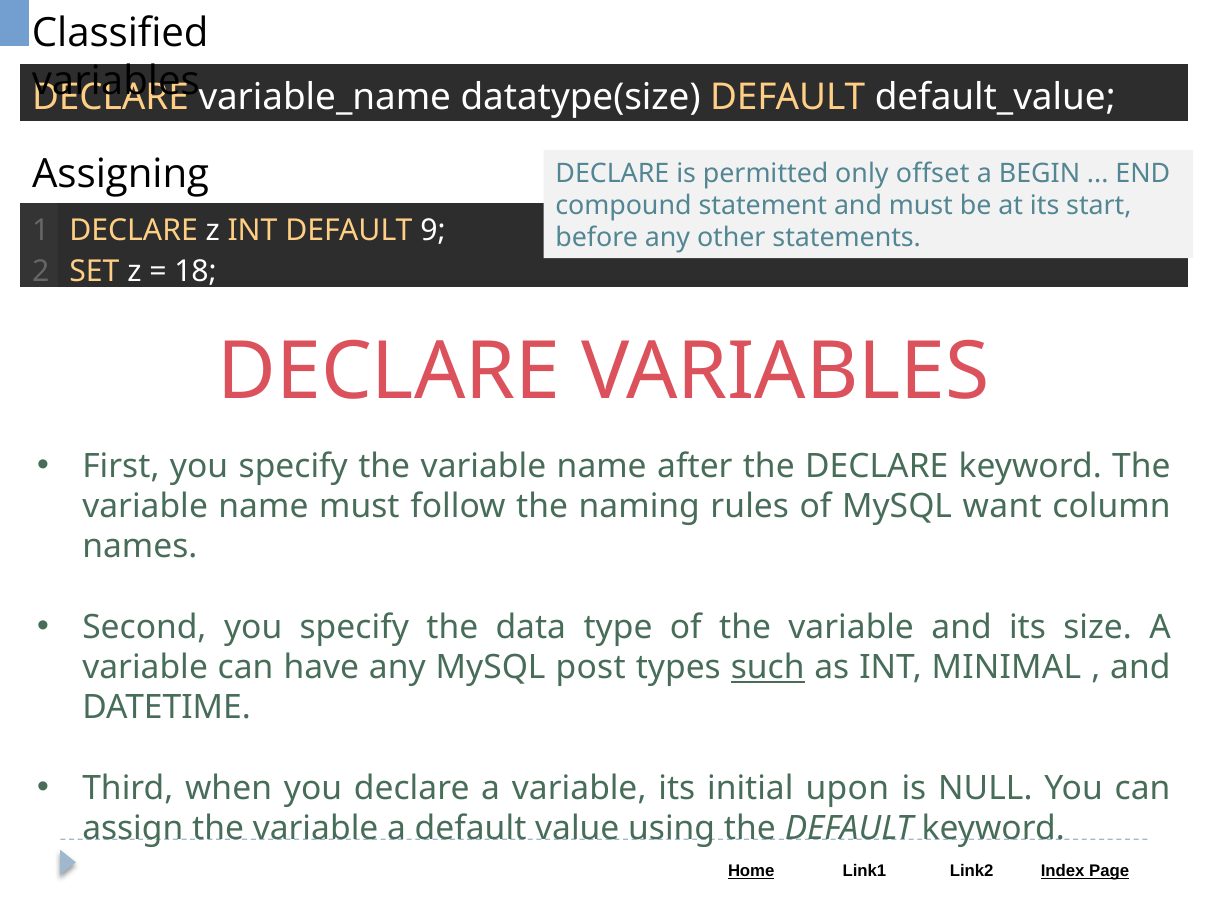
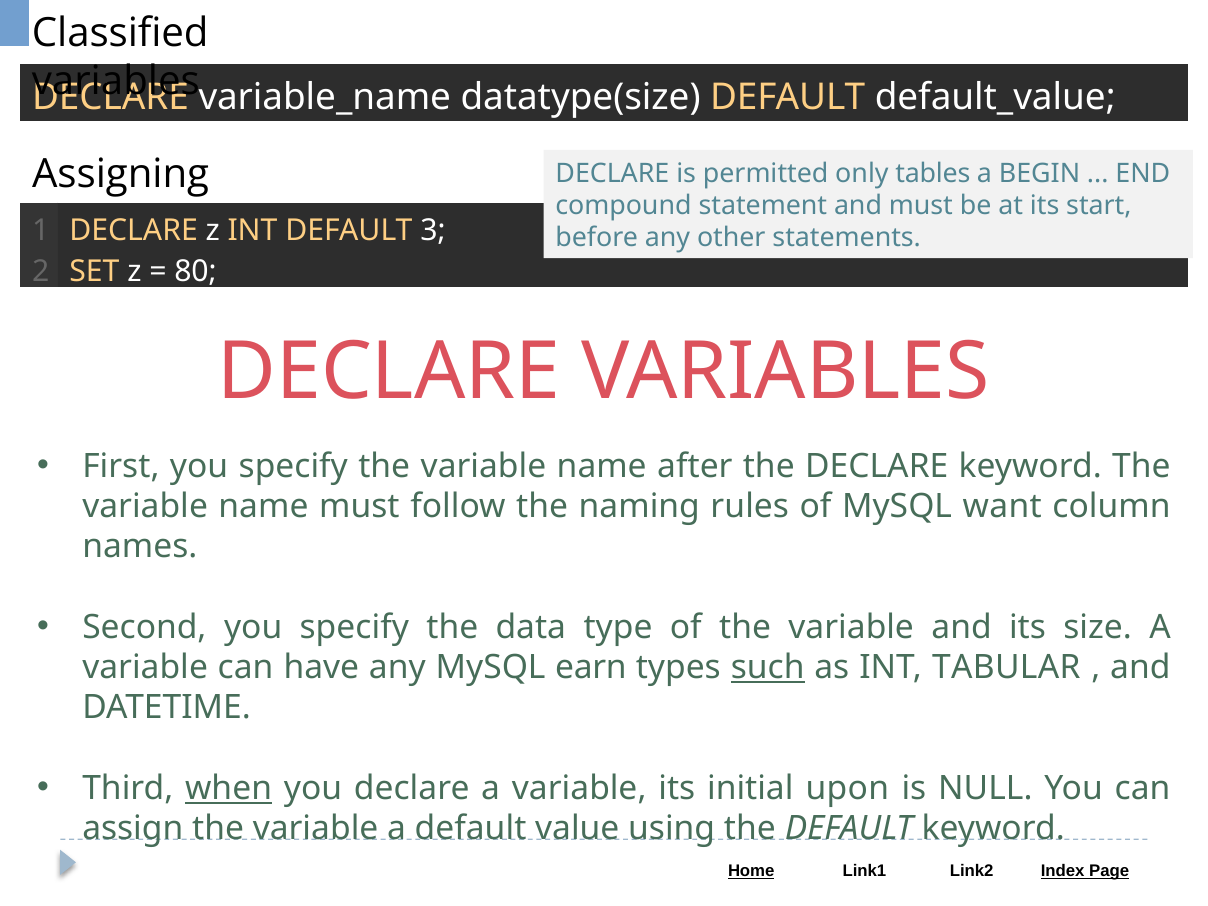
offset: offset -> tables (933, 174)
9: 9 -> 3 (433, 231)
18: 18 -> 80 (196, 272)
post: post -> earn (591, 667)
MINIMAL: MINIMAL -> TABULAR (1006, 667)
when underline: none -> present (229, 788)
